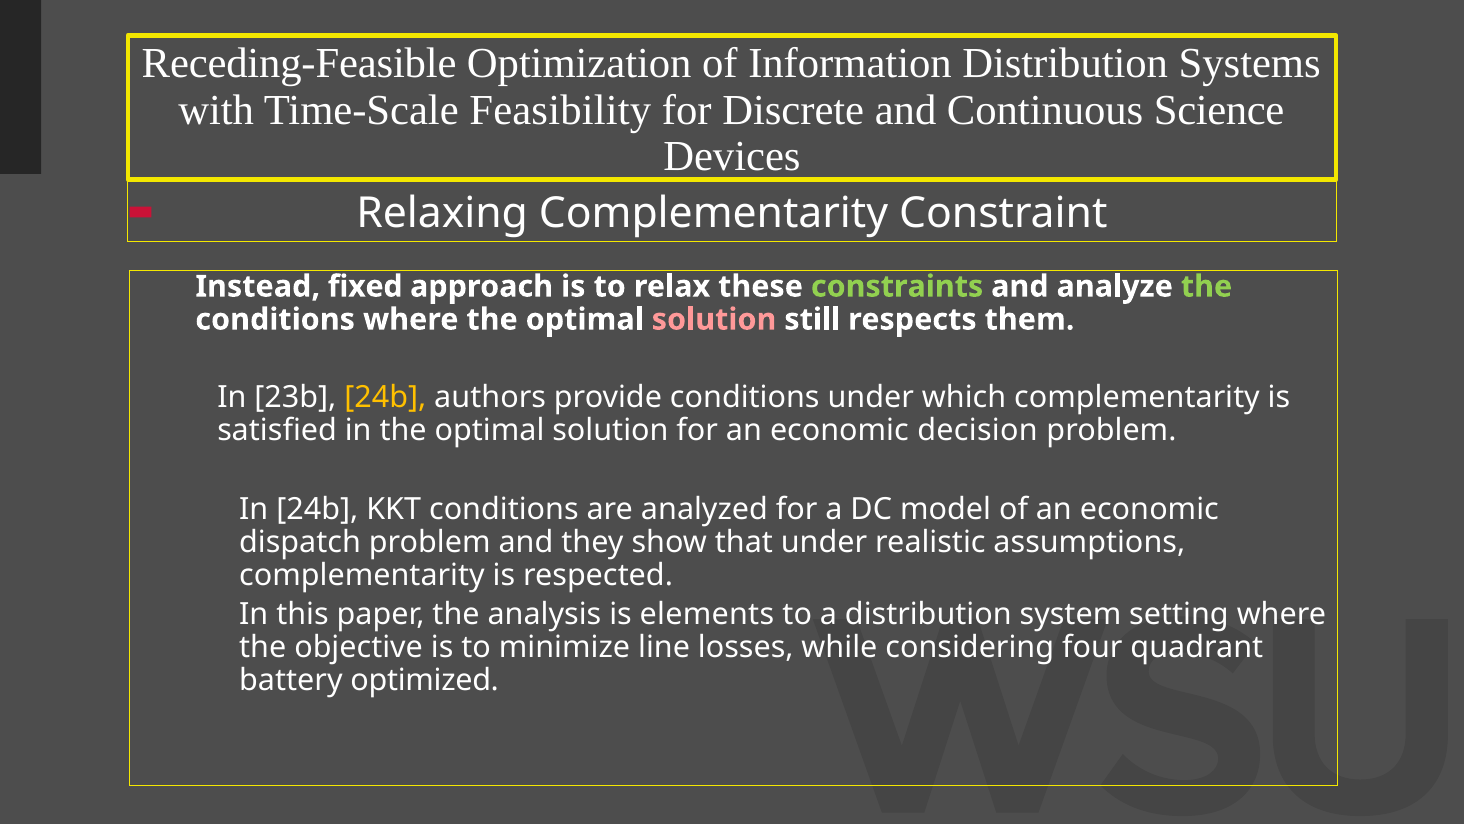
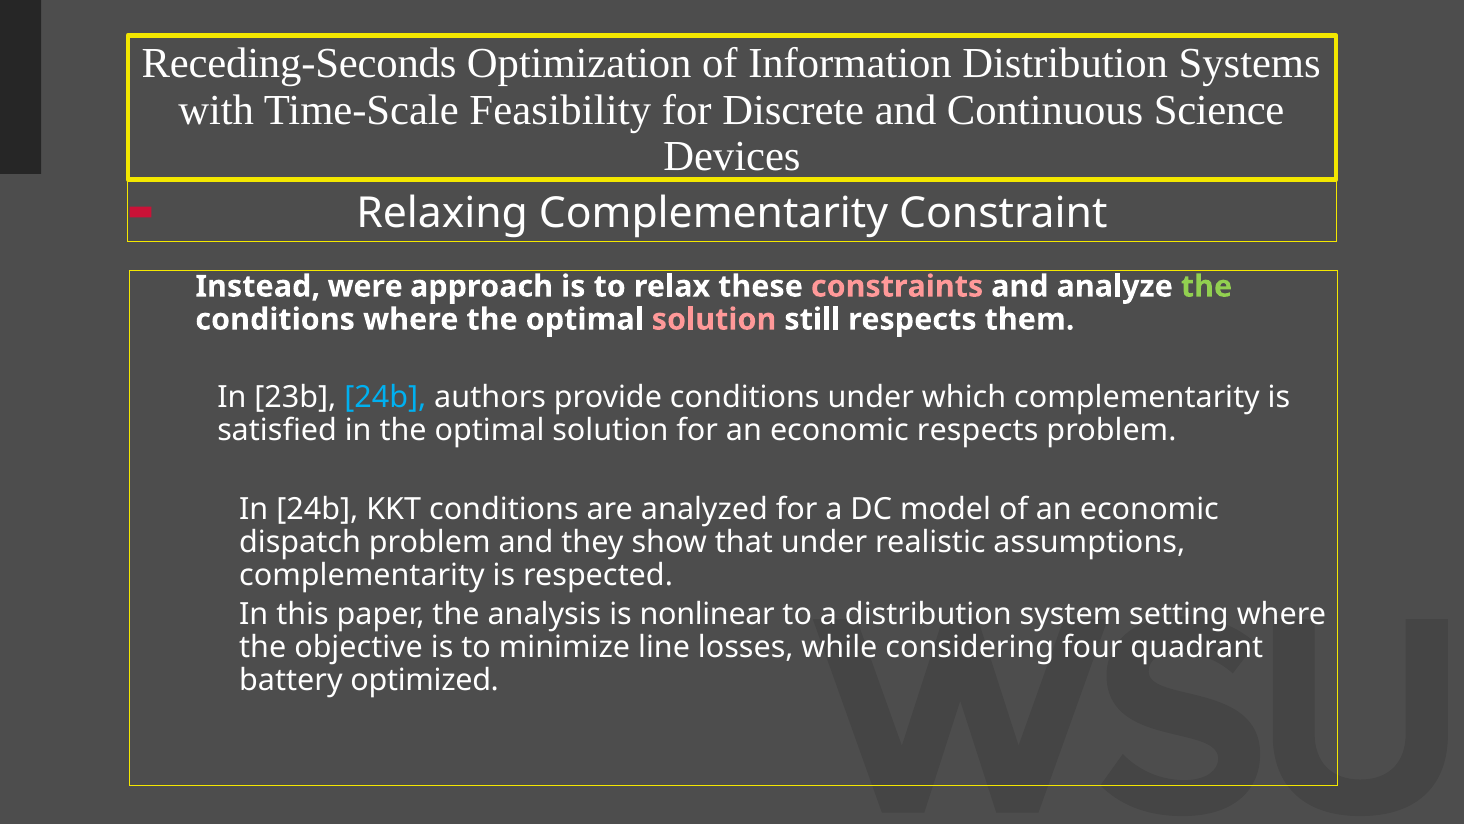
Receding-Feasible: Receding-Feasible -> Receding-Seconds (299, 64)
fixed: fixed -> were (365, 286)
constraints colour: light green -> pink (897, 286)
24b colour: yellow -> light blue (385, 397)
economic decision: decision -> respects (978, 430)
elements: elements -> nonlinear (707, 614)
